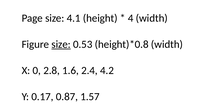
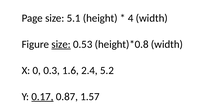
4.1: 4.1 -> 5.1 (74, 18)
2.8: 2.8 -> 0.3 (52, 70)
4.2: 4.2 -> 5.2 (107, 70)
0.17 underline: none -> present (42, 96)
